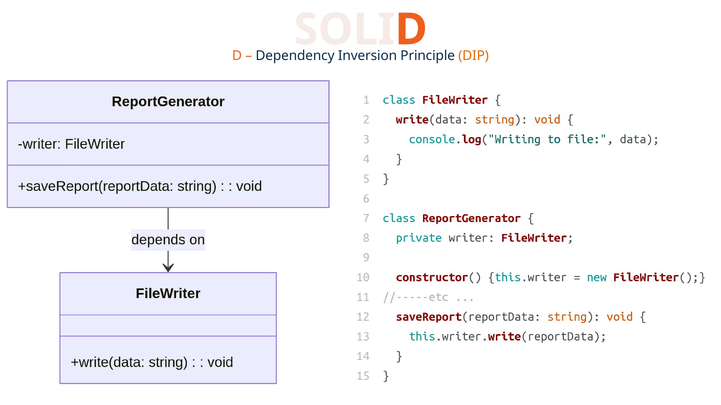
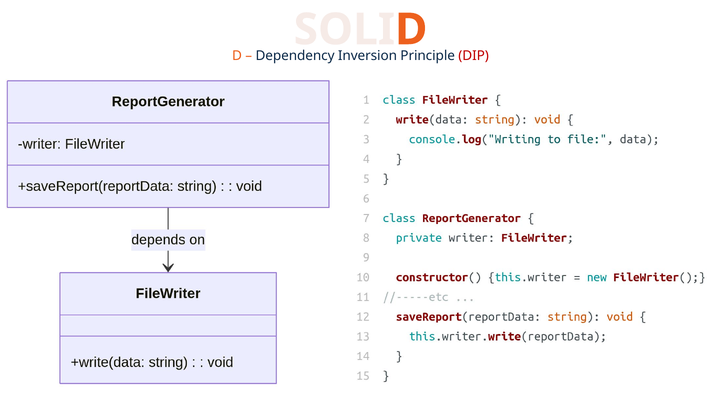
DIP colour: orange -> red (474, 56)
